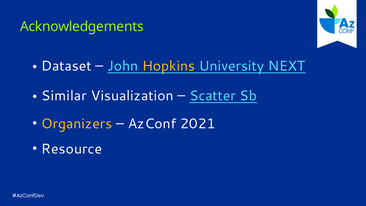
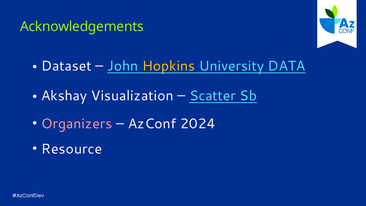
NEXT: NEXT -> DATA (287, 66)
Similar: Similar -> Akshay (64, 96)
Organizers colour: yellow -> pink (77, 124)
2021: 2021 -> 2024 (198, 124)
